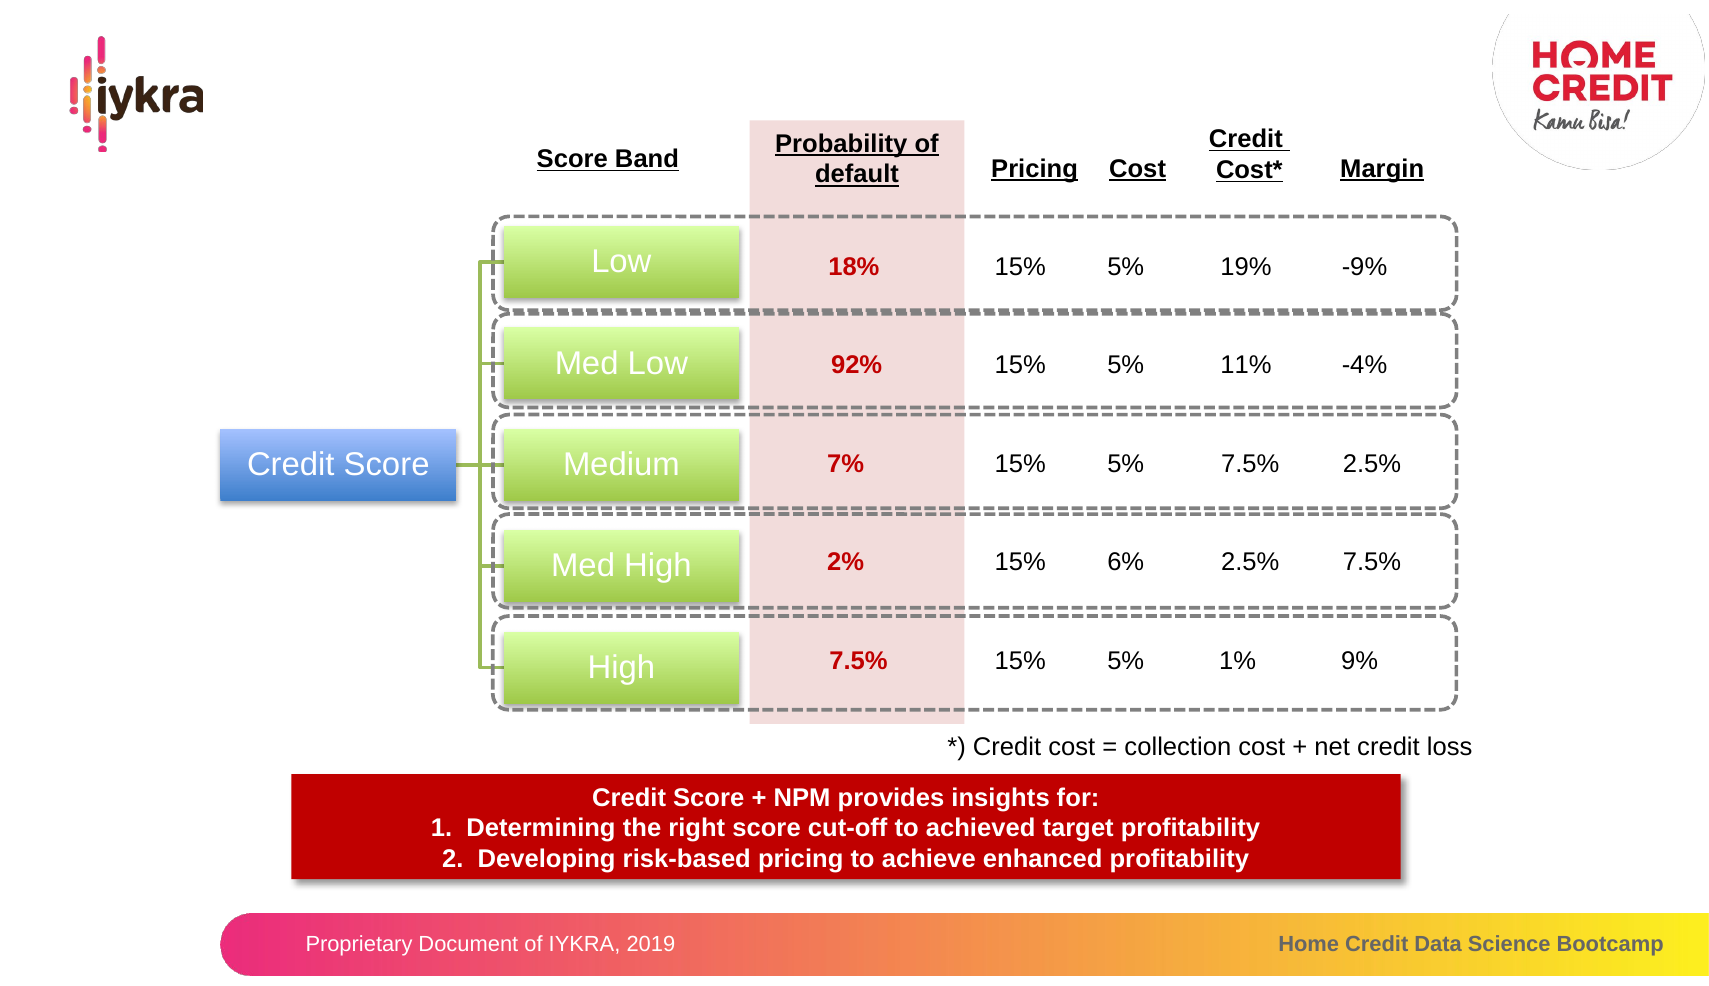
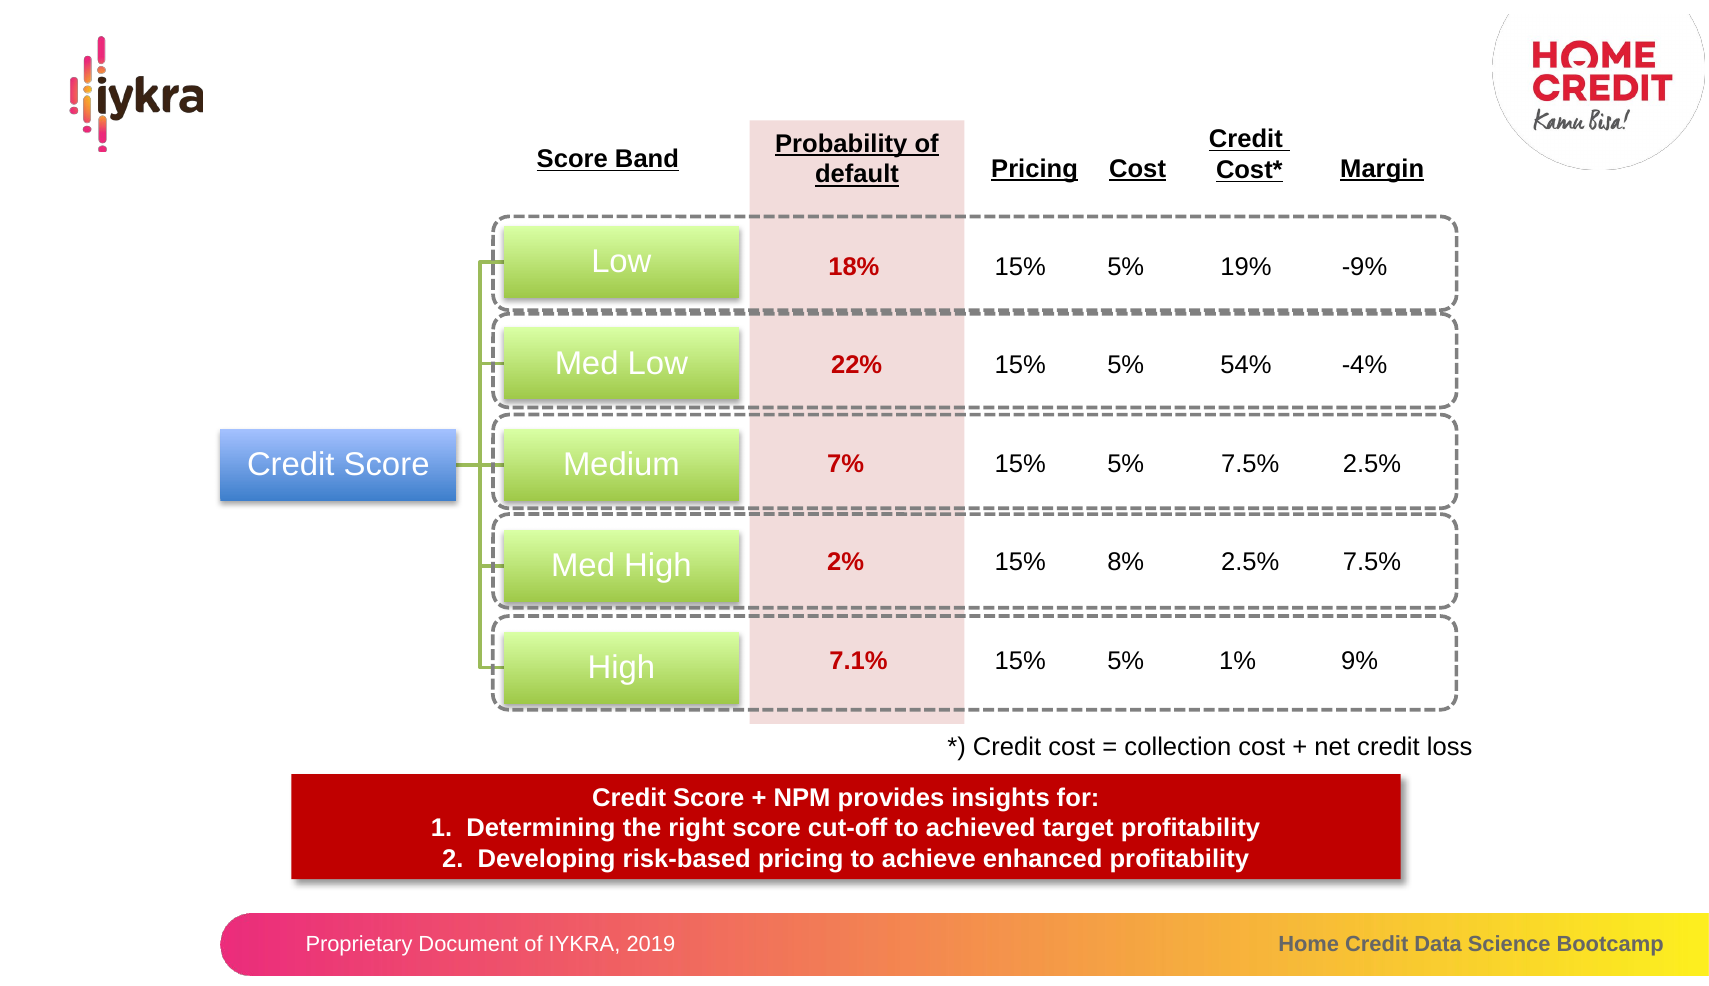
92%: 92% -> 22% (857, 365)
11%: 11% -> 54% (1246, 366)
6%: 6% -> 8% (1126, 563)
7.5%: 7.5% -> 7.1% (859, 661)
